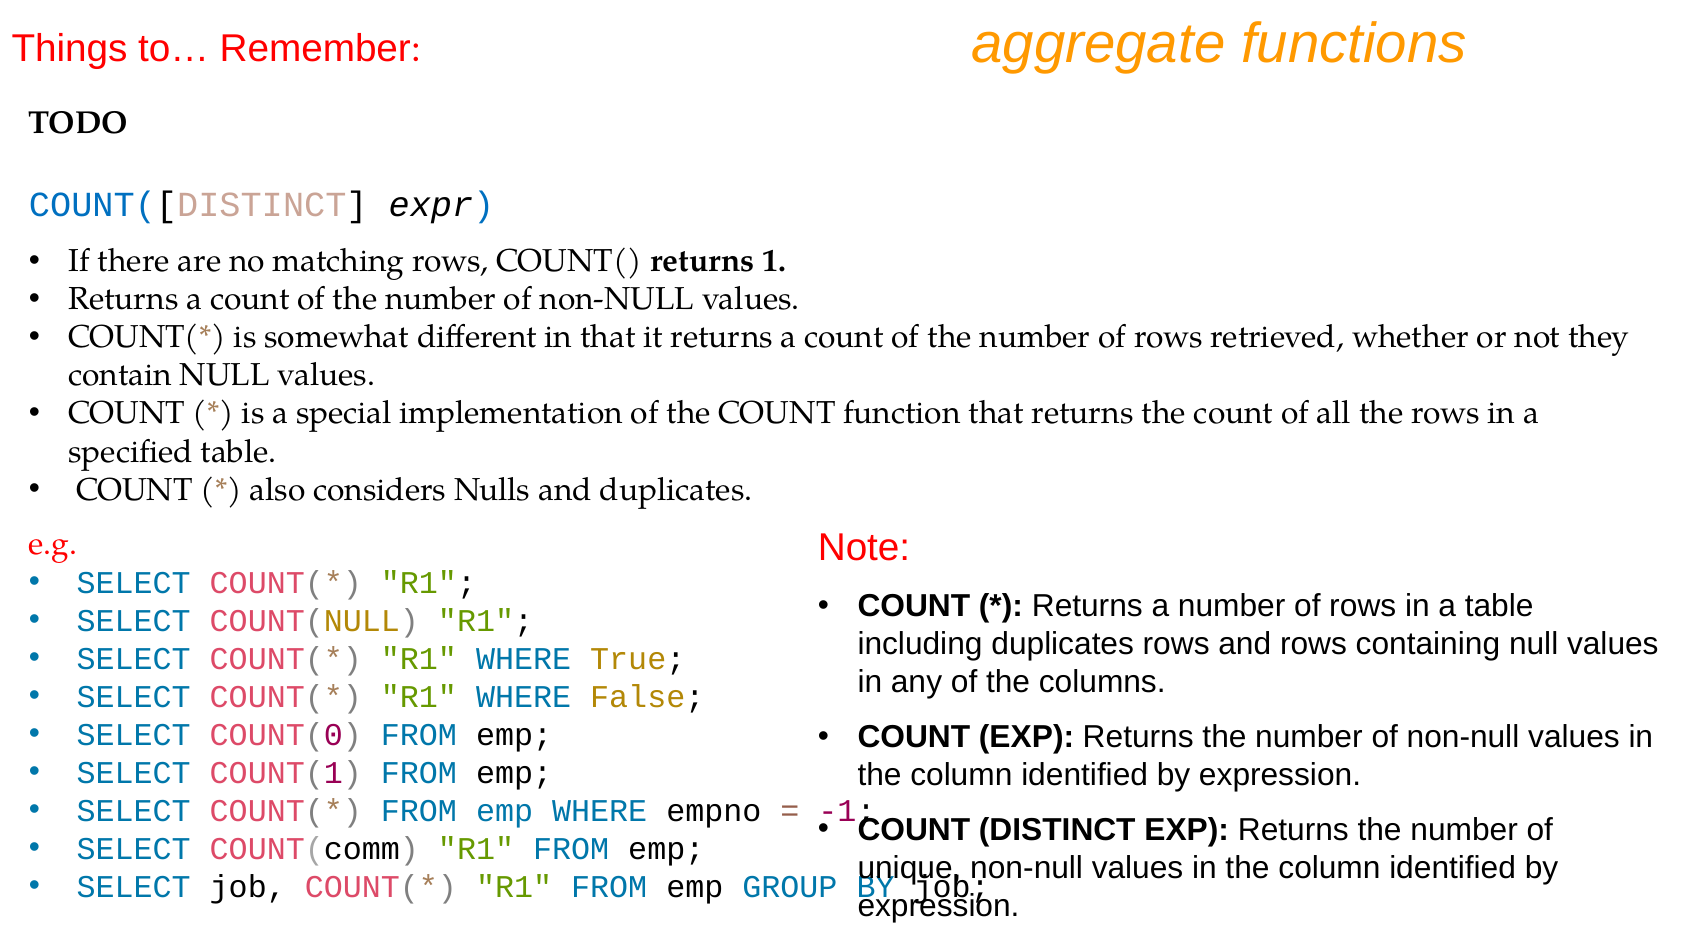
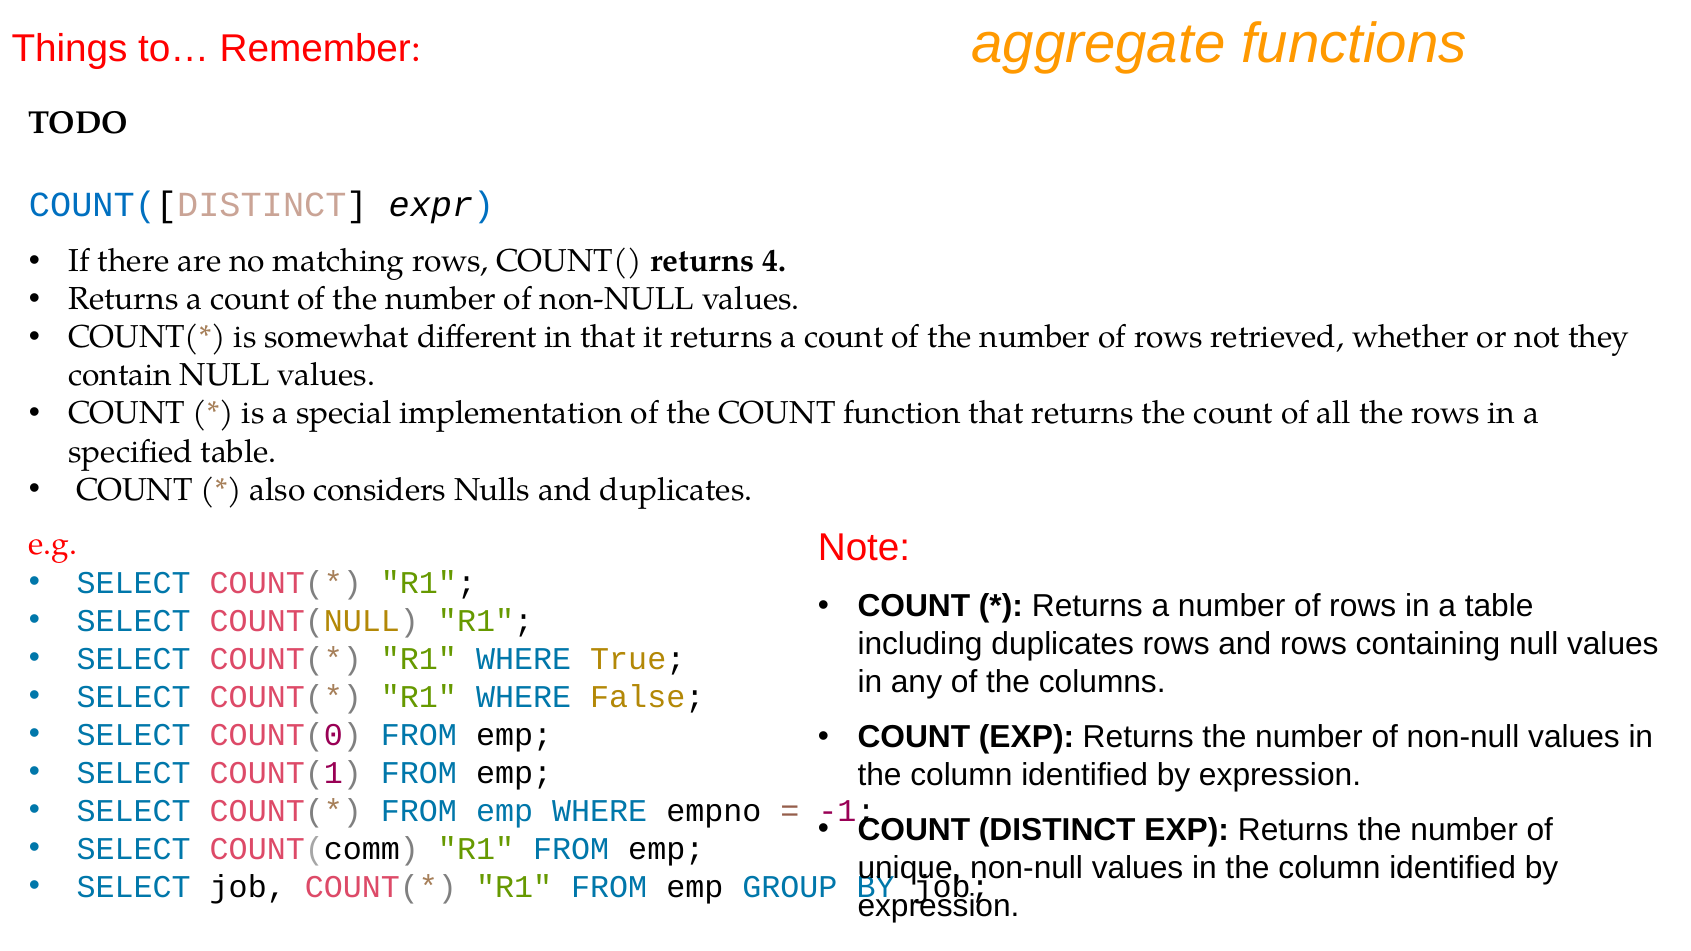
1: 1 -> 4 (775, 261)
